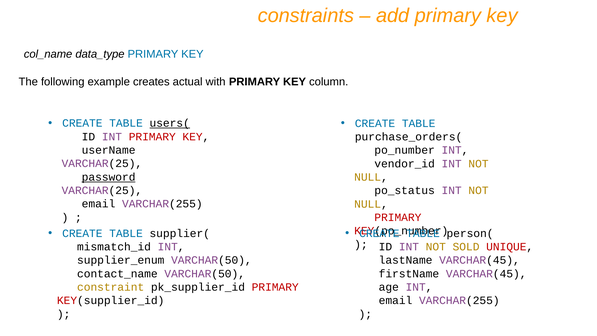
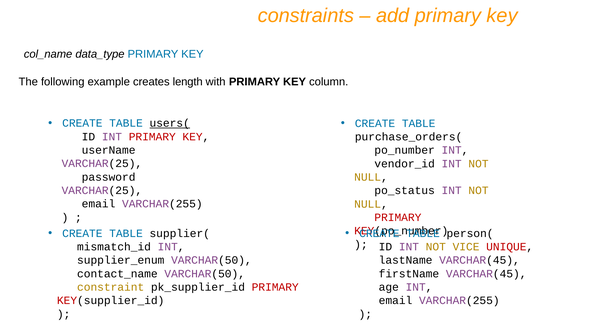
actual: actual -> length (188, 82)
password underline: present -> none (109, 177)
SOLD: SOLD -> VICE (466, 247)
